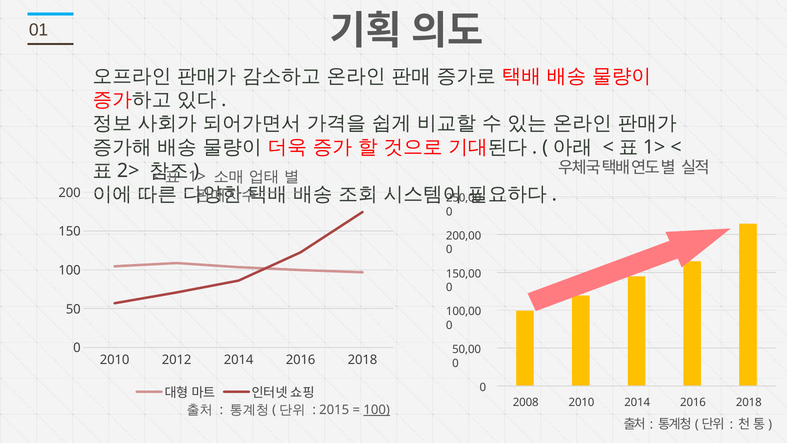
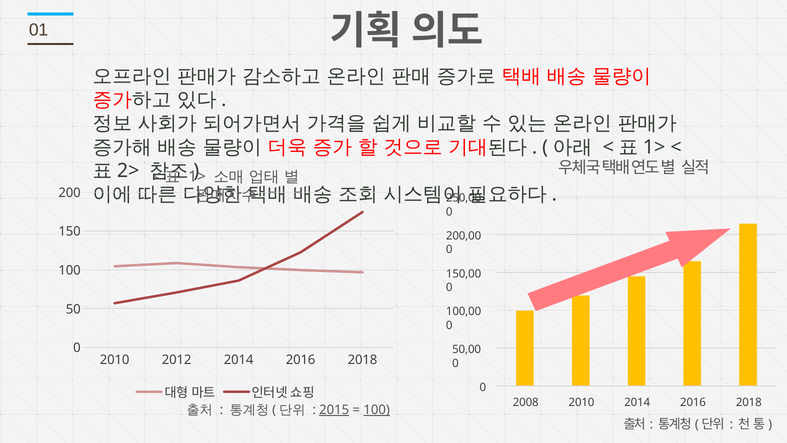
2015 underline: none -> present (334, 409)
